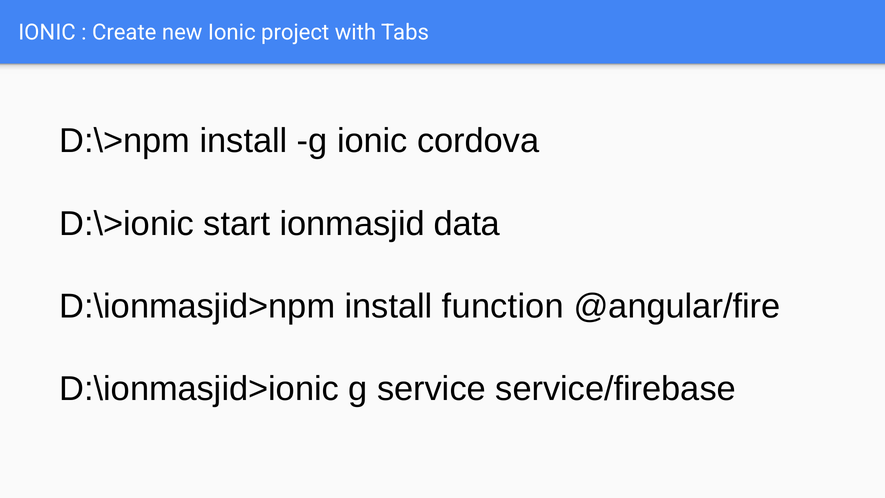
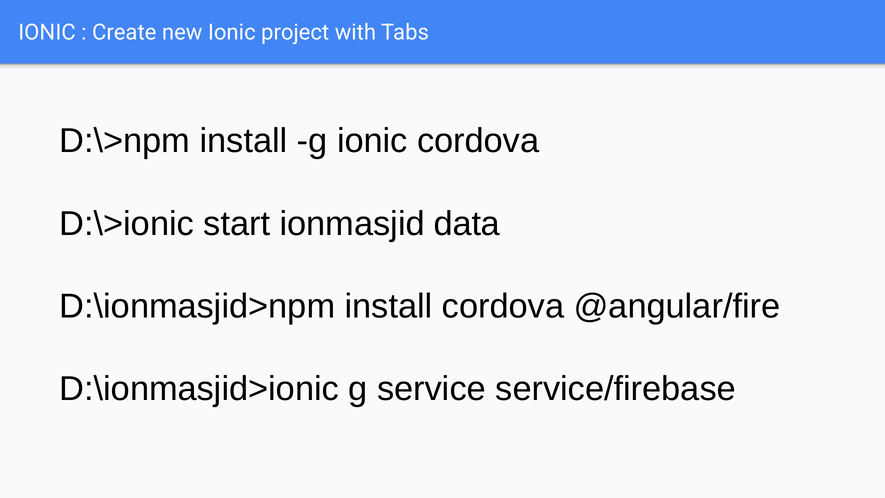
install function: function -> cordova (503, 306)
